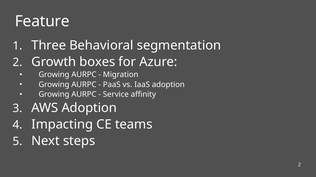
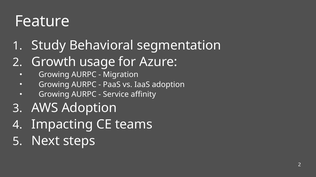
Three: Three -> Study (49, 46)
boxes: boxes -> usage (97, 62)
